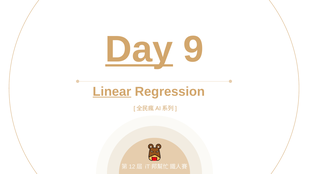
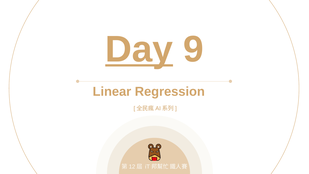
Linear underline: present -> none (112, 91)
